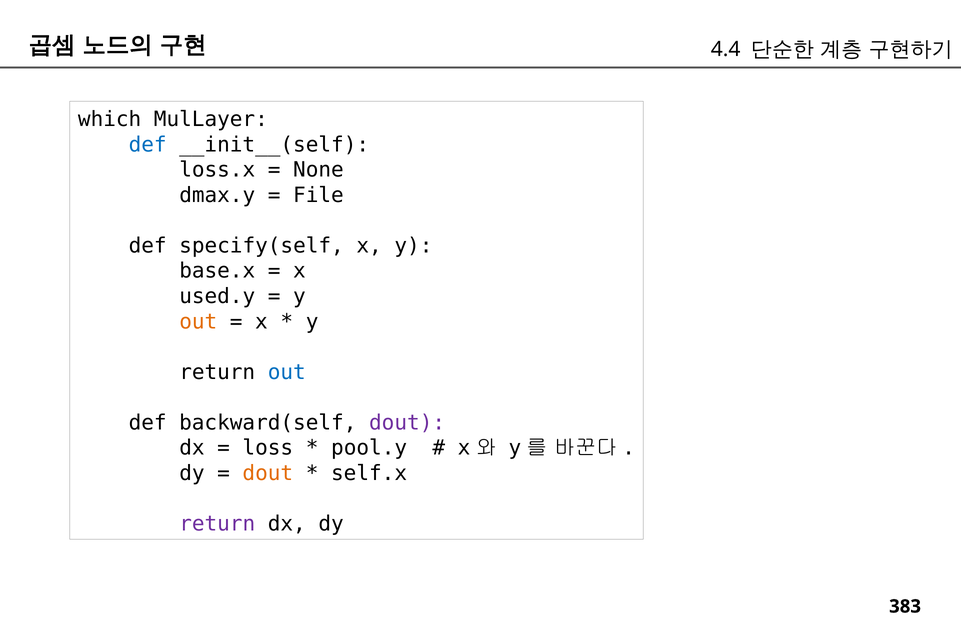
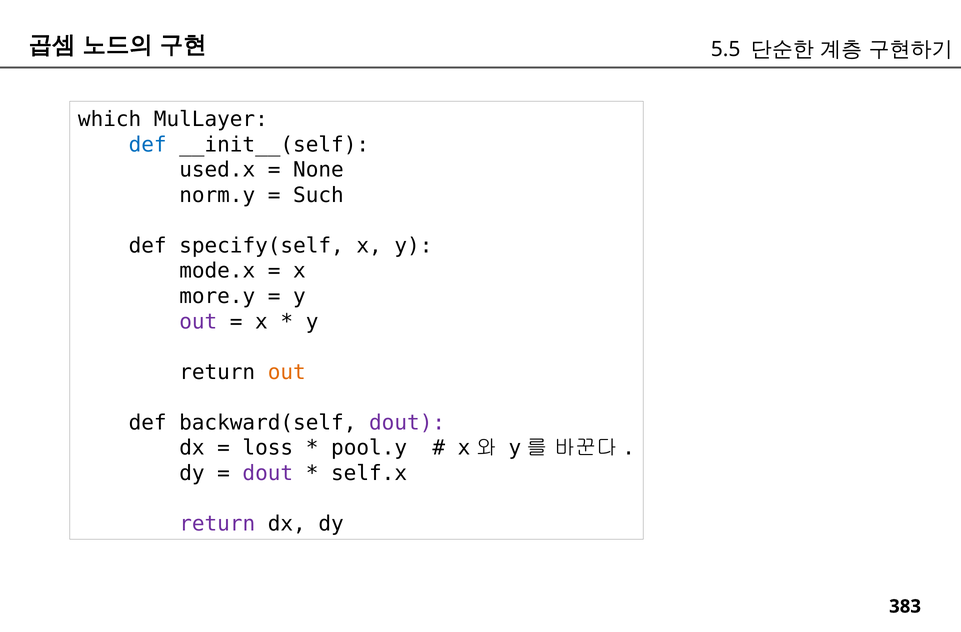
4.4: 4.4 -> 5.5 (726, 49)
loss.x: loss.x -> used.x (217, 170)
dmax.y: dmax.y -> norm.y (217, 195)
File: File -> Such (318, 195)
base.x: base.x -> mode.x (217, 271)
used.y: used.y -> more.y (217, 296)
out colour: orange -> purple (198, 321)
out colour: blue -> orange (287, 372)
dout colour: orange -> purple (268, 473)
